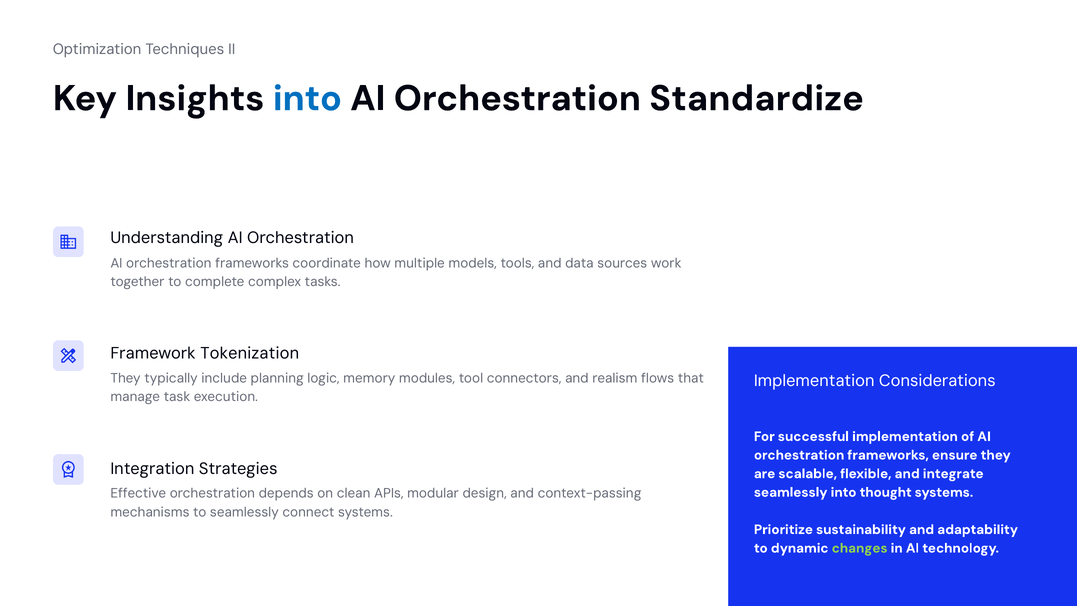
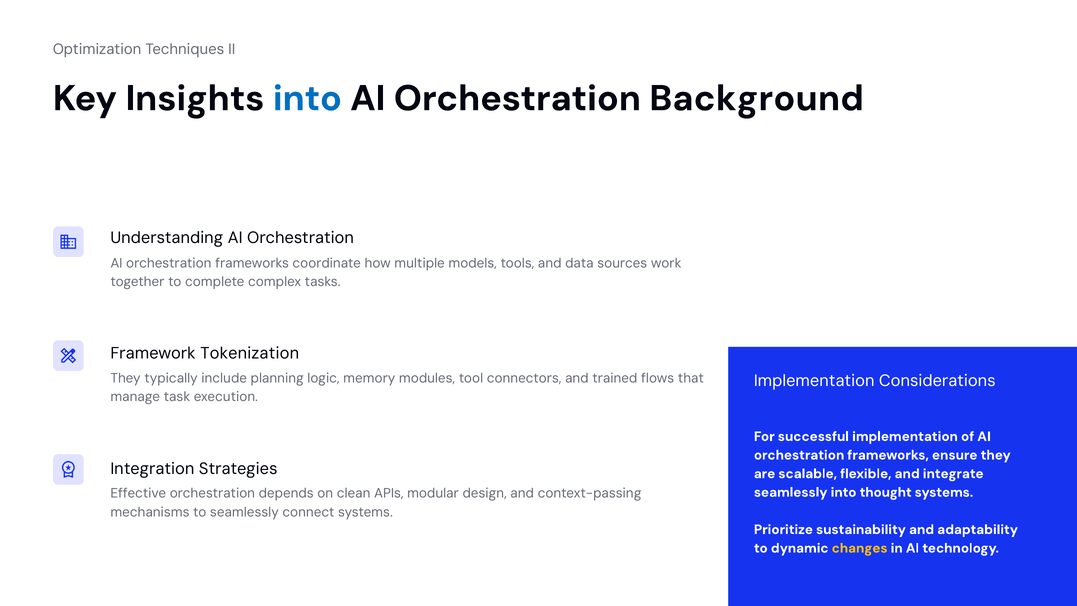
Standardize: Standardize -> Background (757, 98)
realism: realism -> trained (615, 378)
changes colour: light green -> yellow (860, 548)
